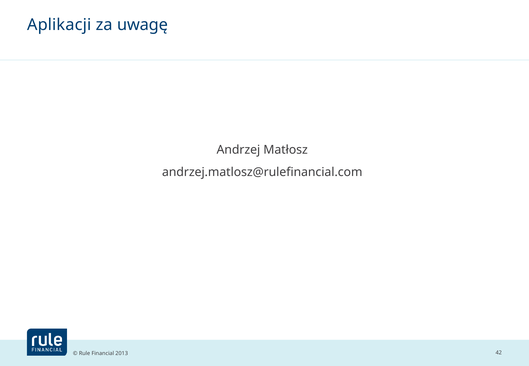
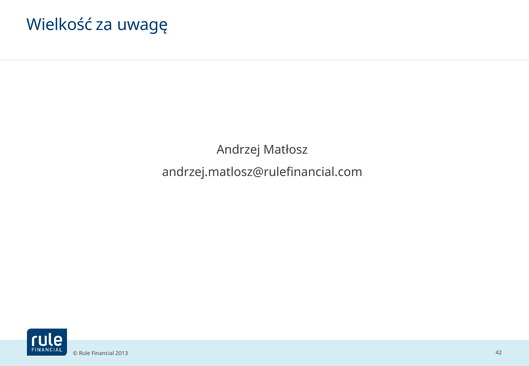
Aplikacji: Aplikacji -> Wielkość (59, 25)
